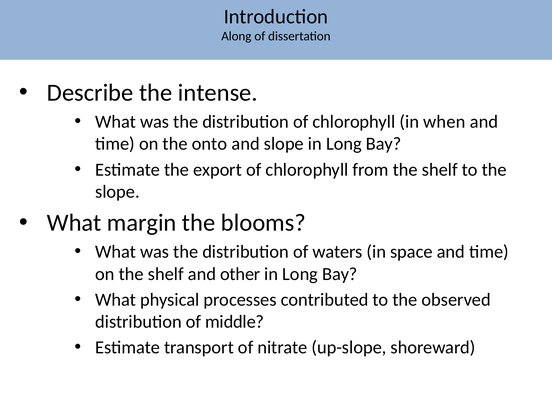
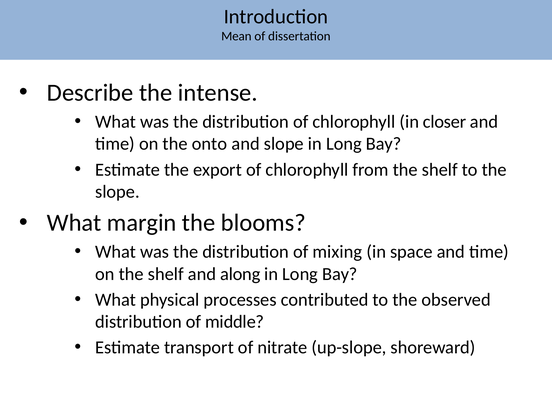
Along: Along -> Mean (236, 36)
when: when -> closer (445, 122)
waters: waters -> mixing (337, 252)
other: other -> along (240, 274)
